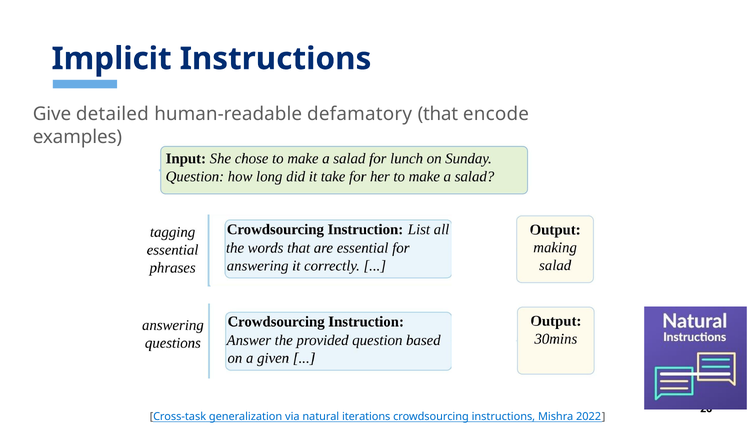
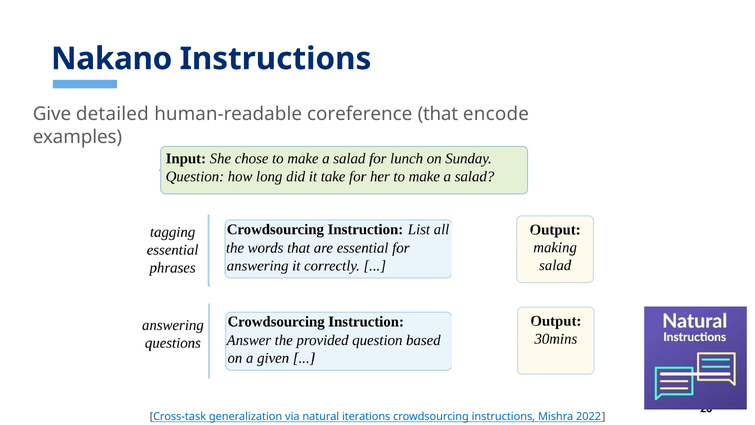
Implicit: Implicit -> Nakano (112, 59)
defamatory: defamatory -> coreference (360, 114)
